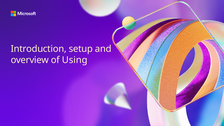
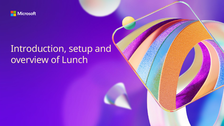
Using: Using -> Lunch (75, 60)
